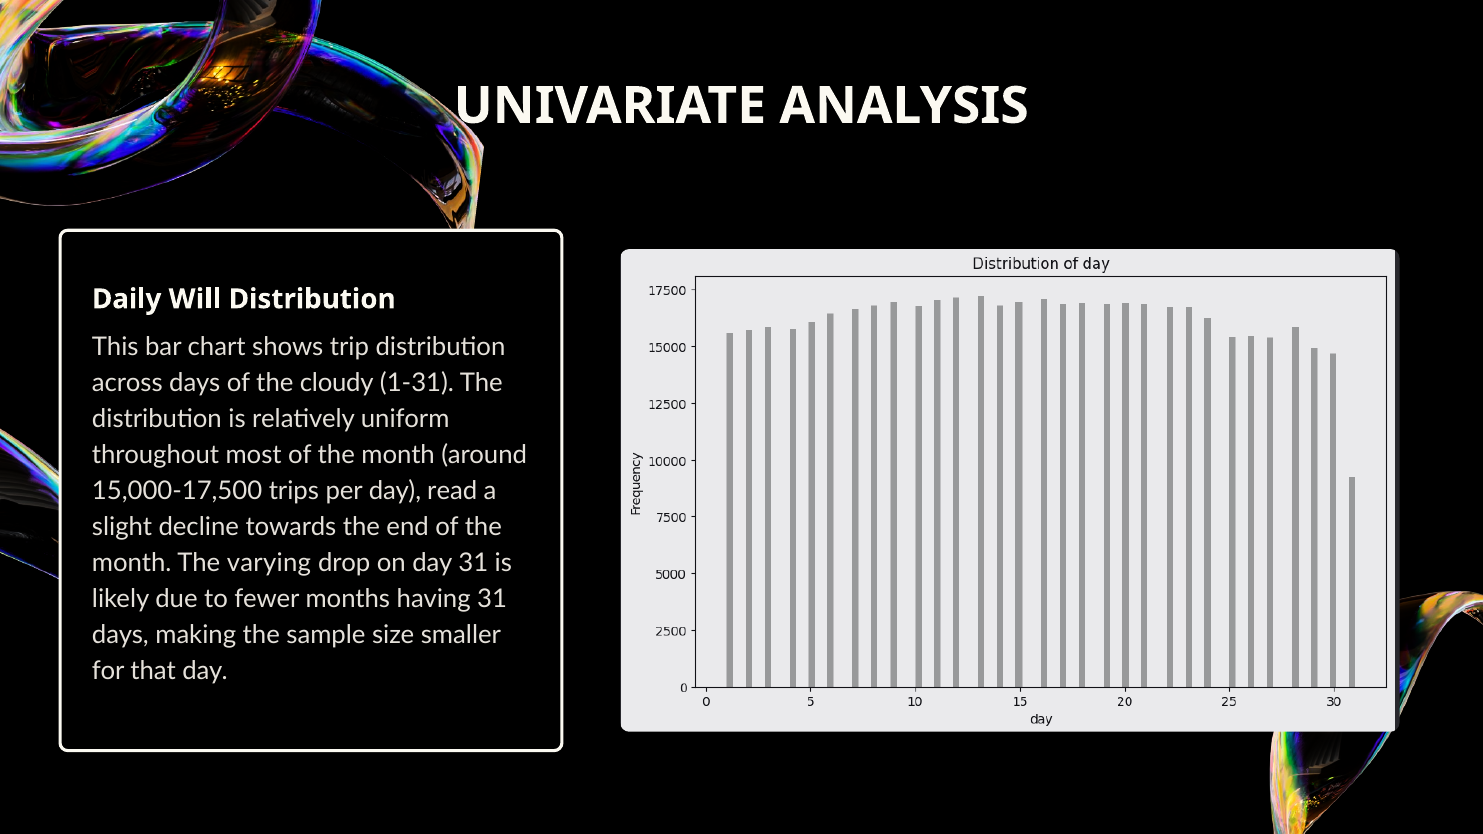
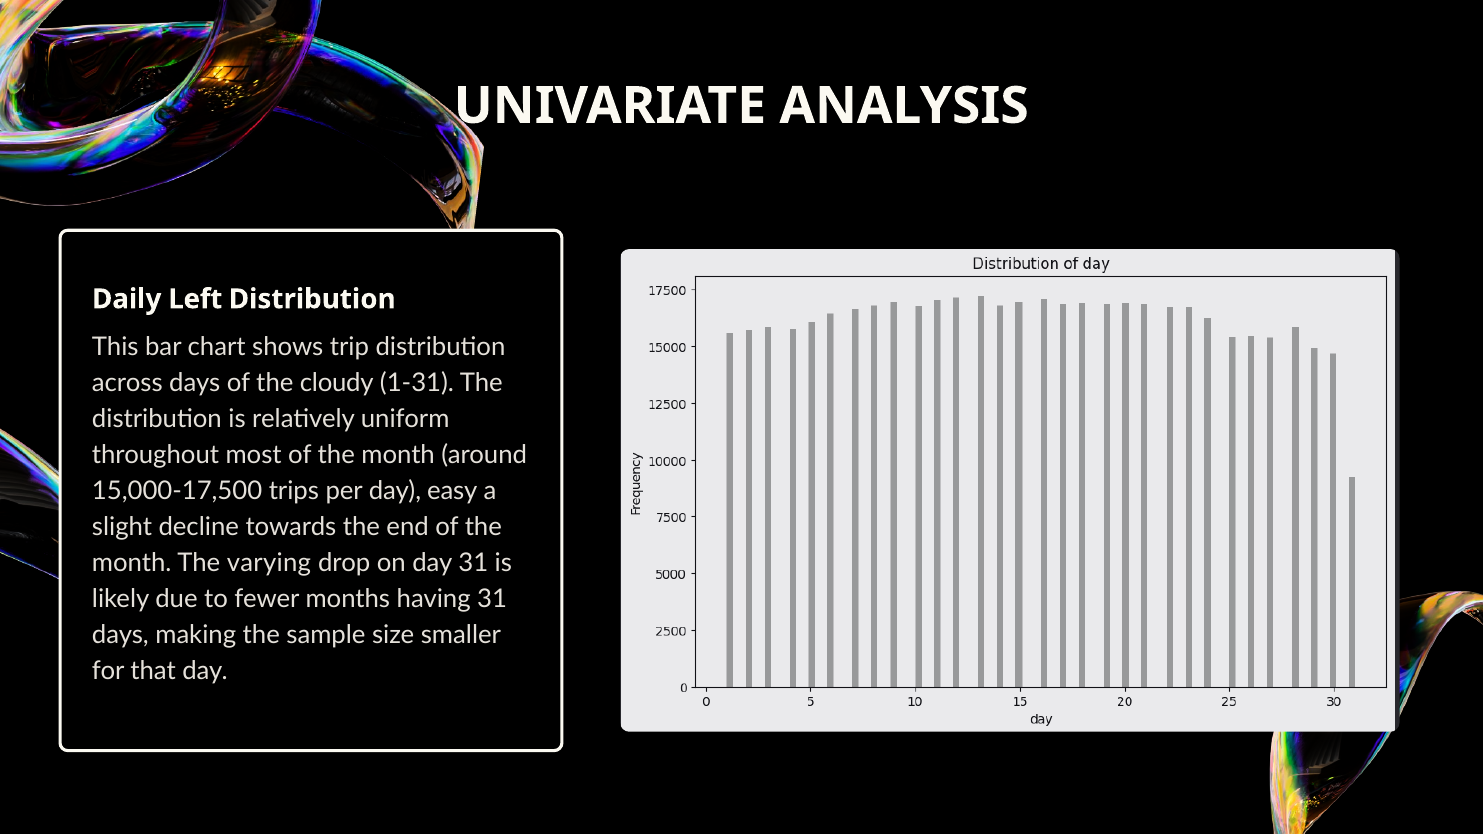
Will: Will -> Left (195, 299)
read: read -> easy (452, 491)
